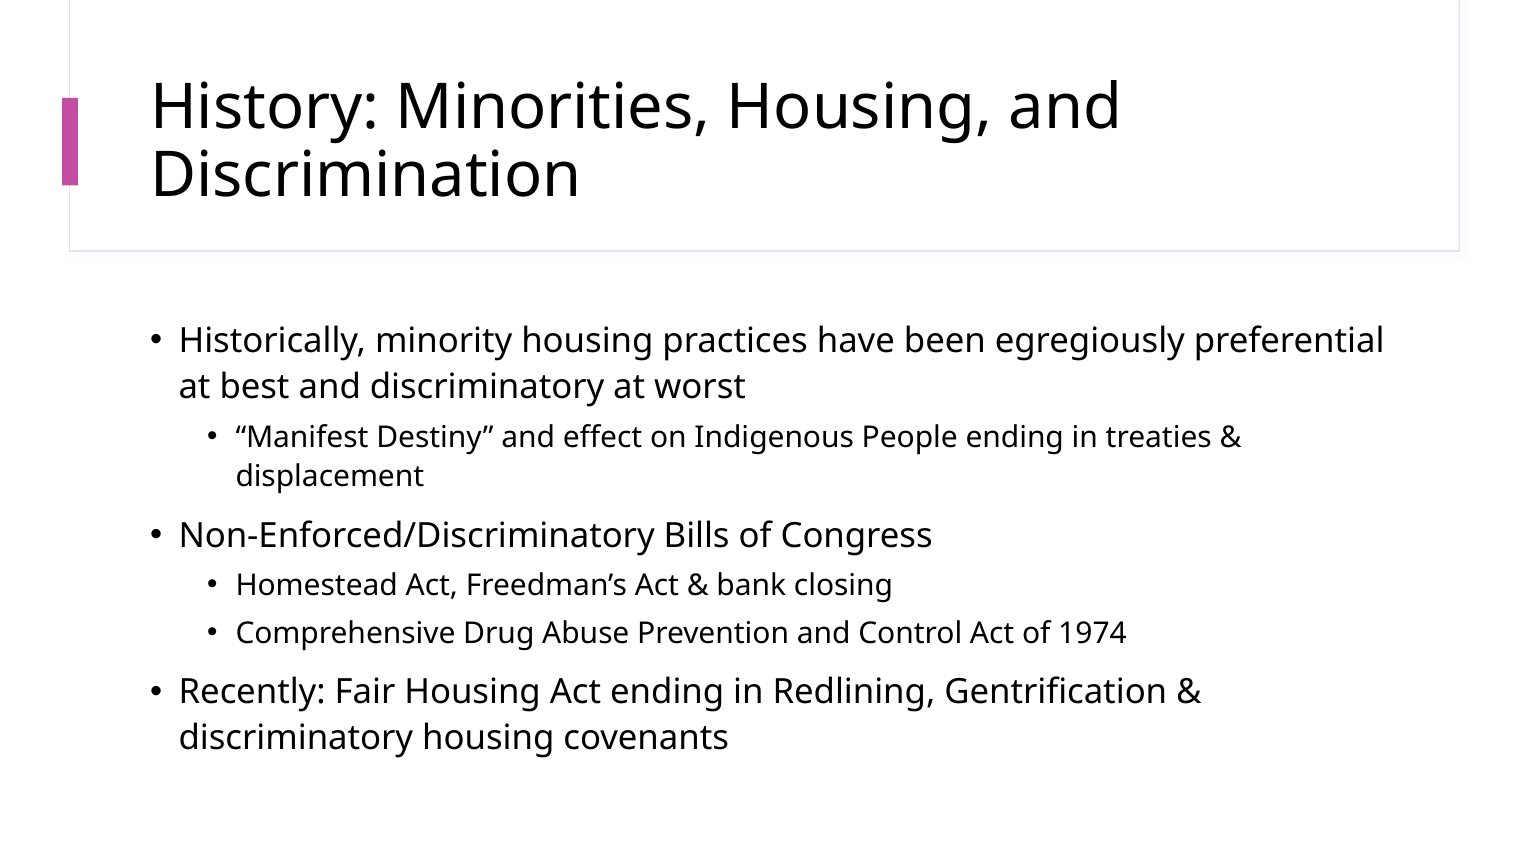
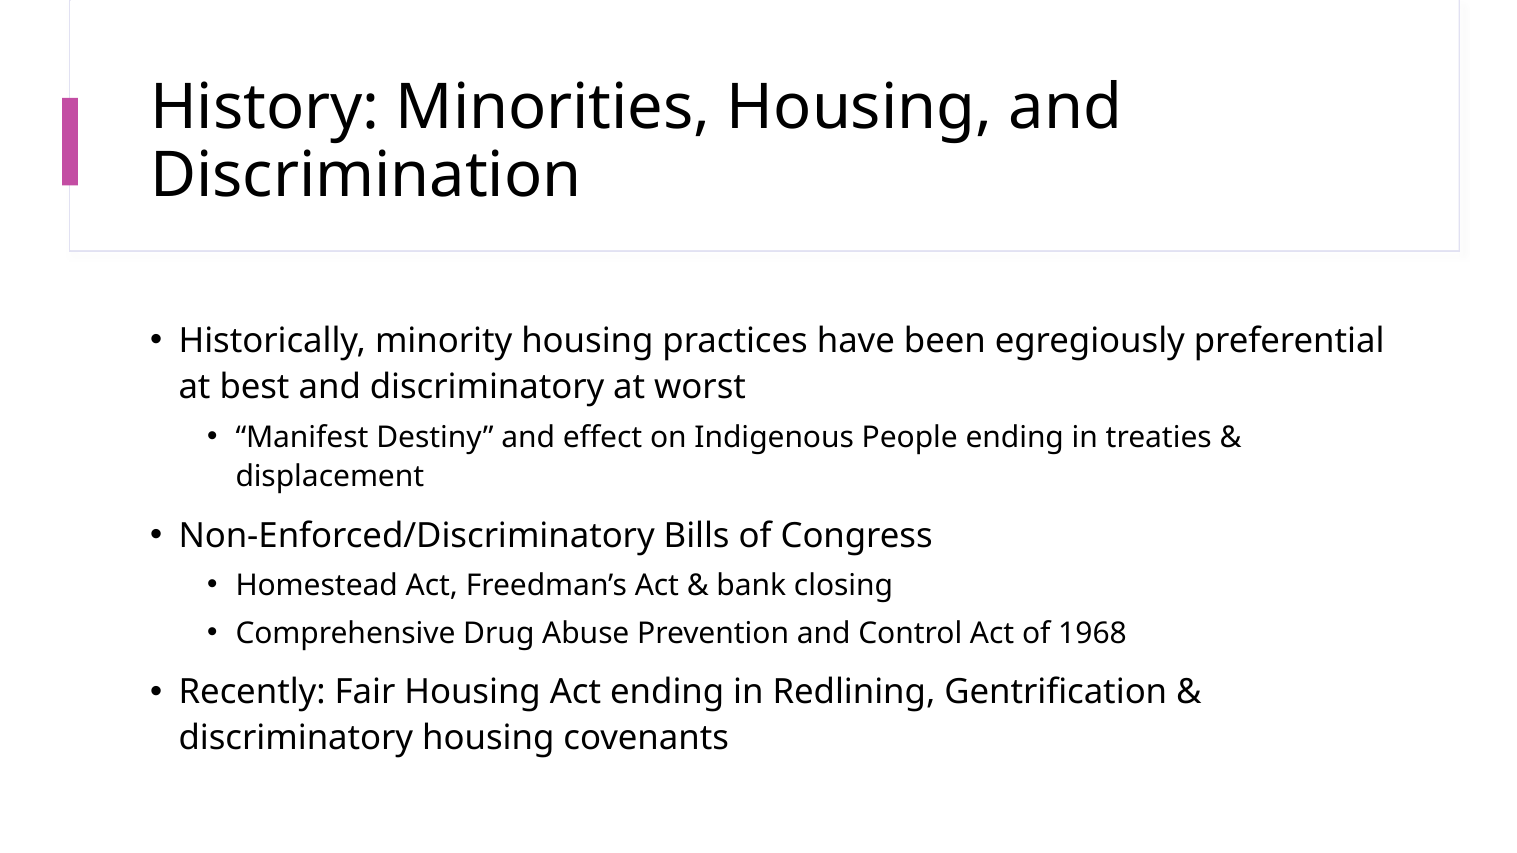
1974: 1974 -> 1968 (1093, 634)
